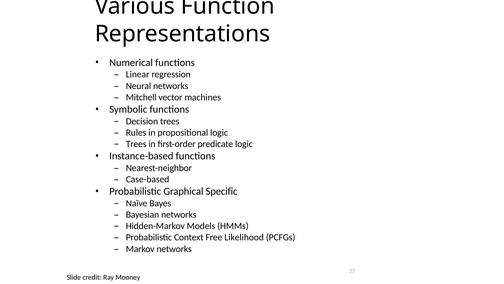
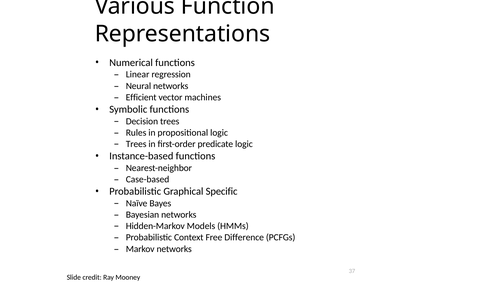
Mitchell: Mitchell -> Efficient (141, 97)
Likelihood: Likelihood -> Difference (244, 237)
